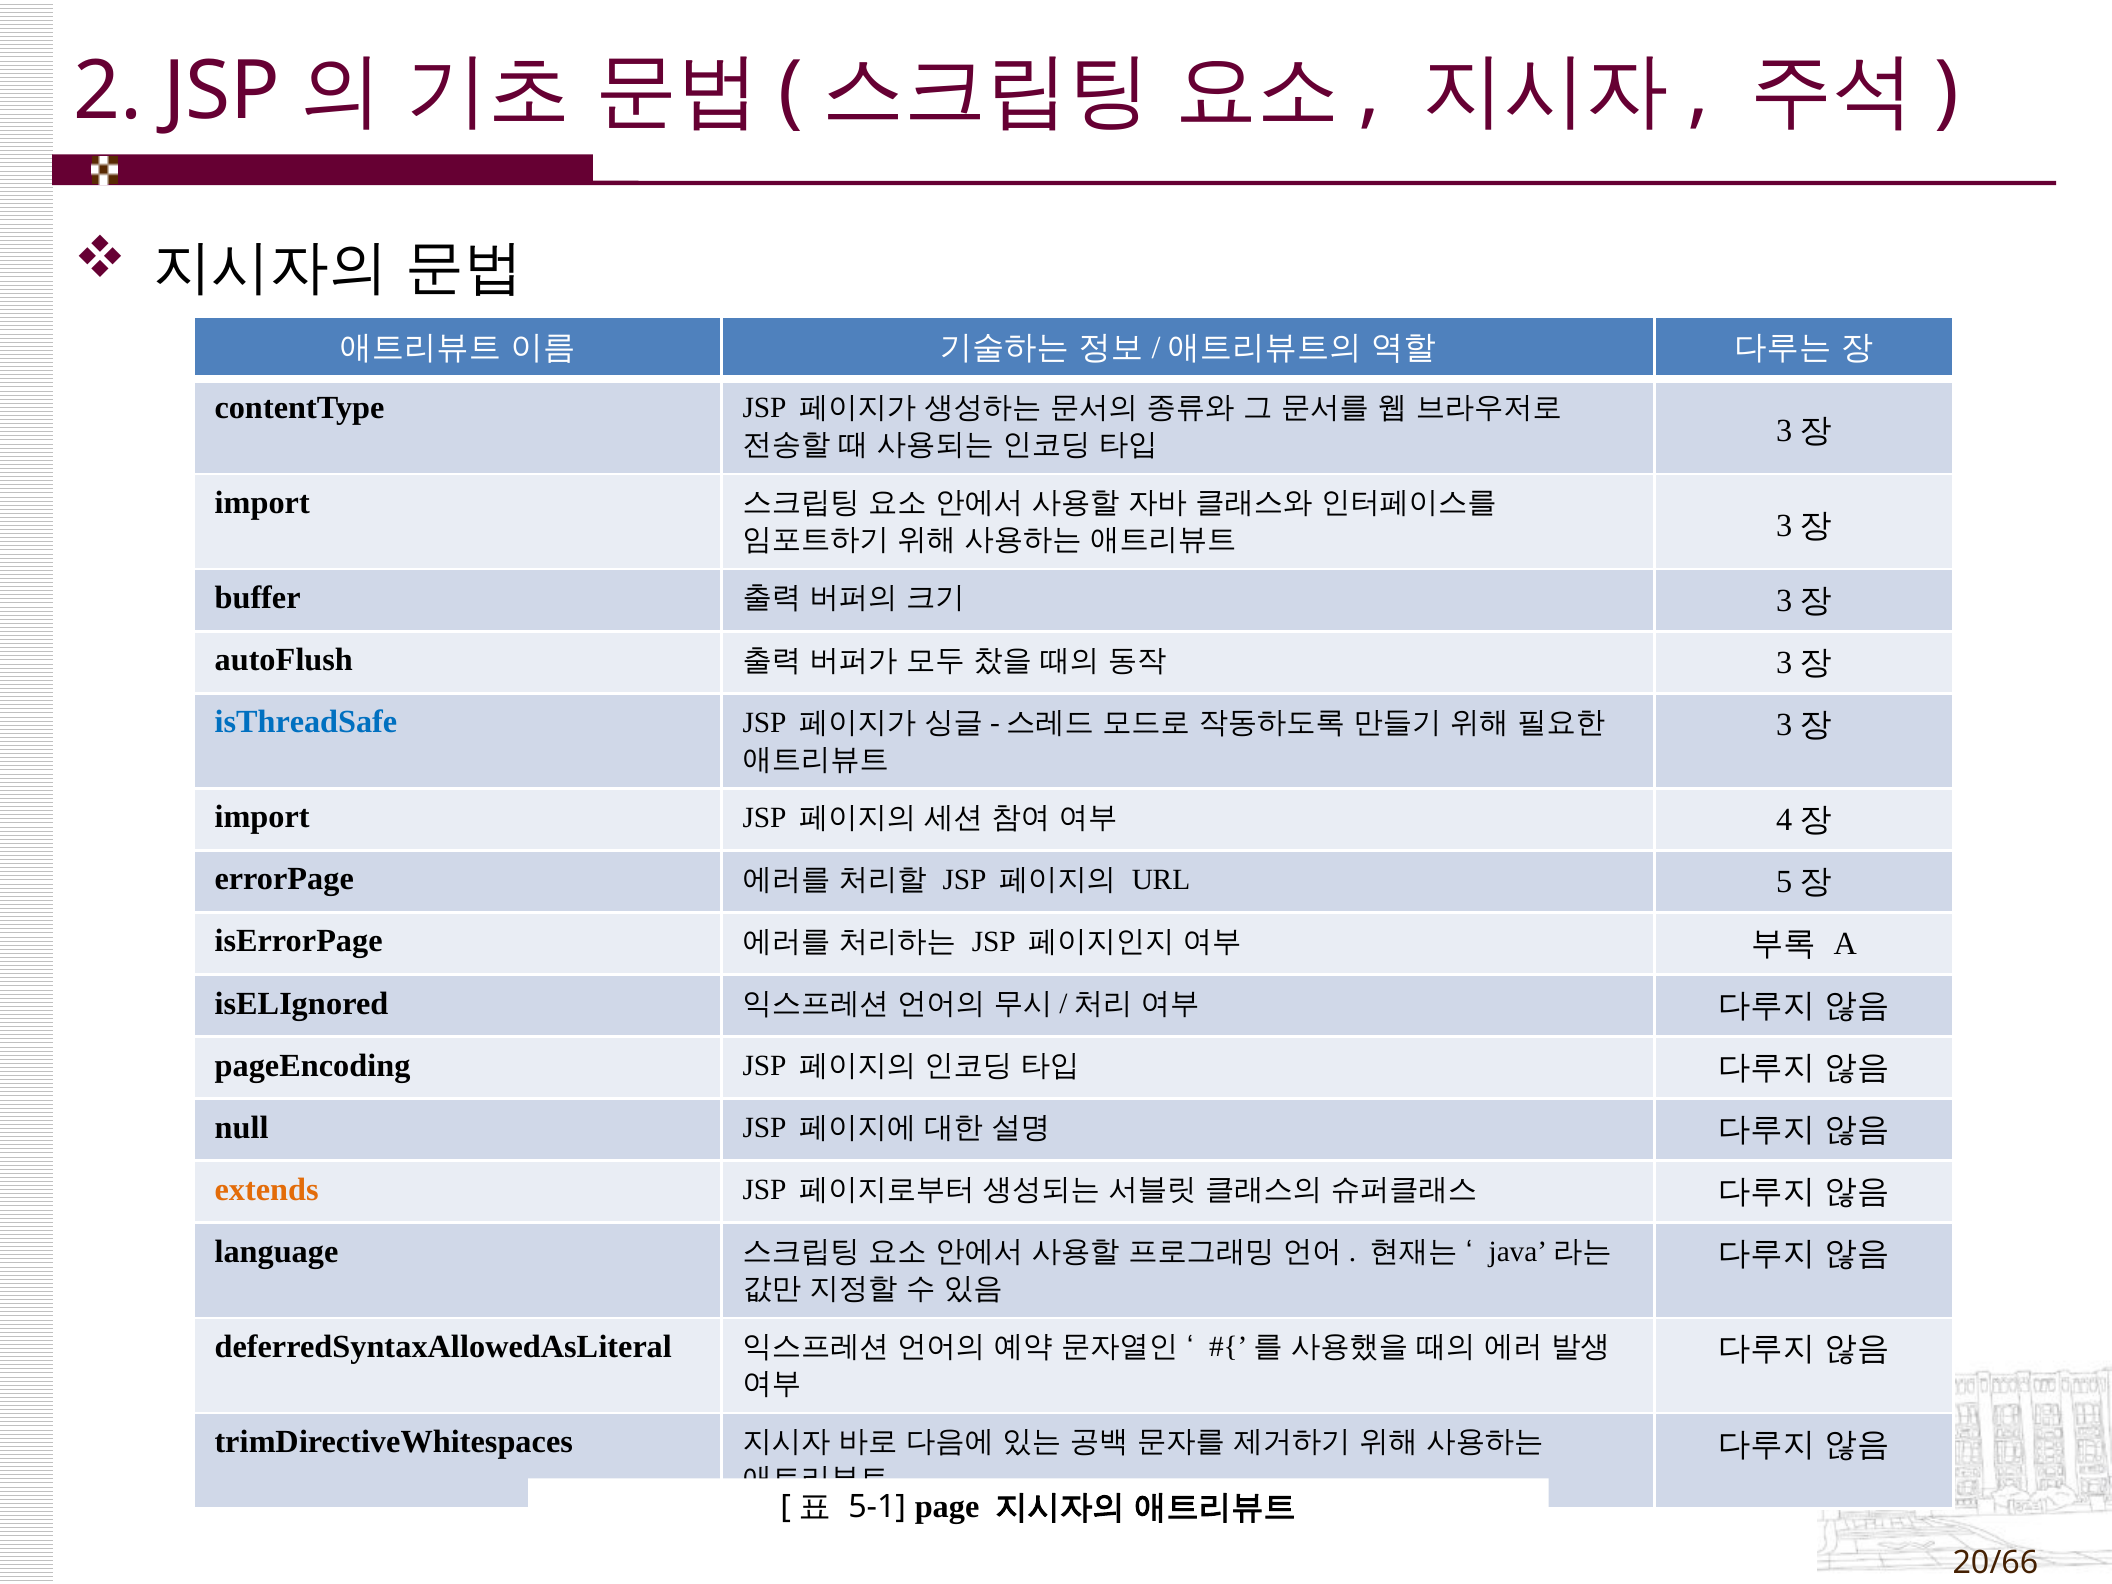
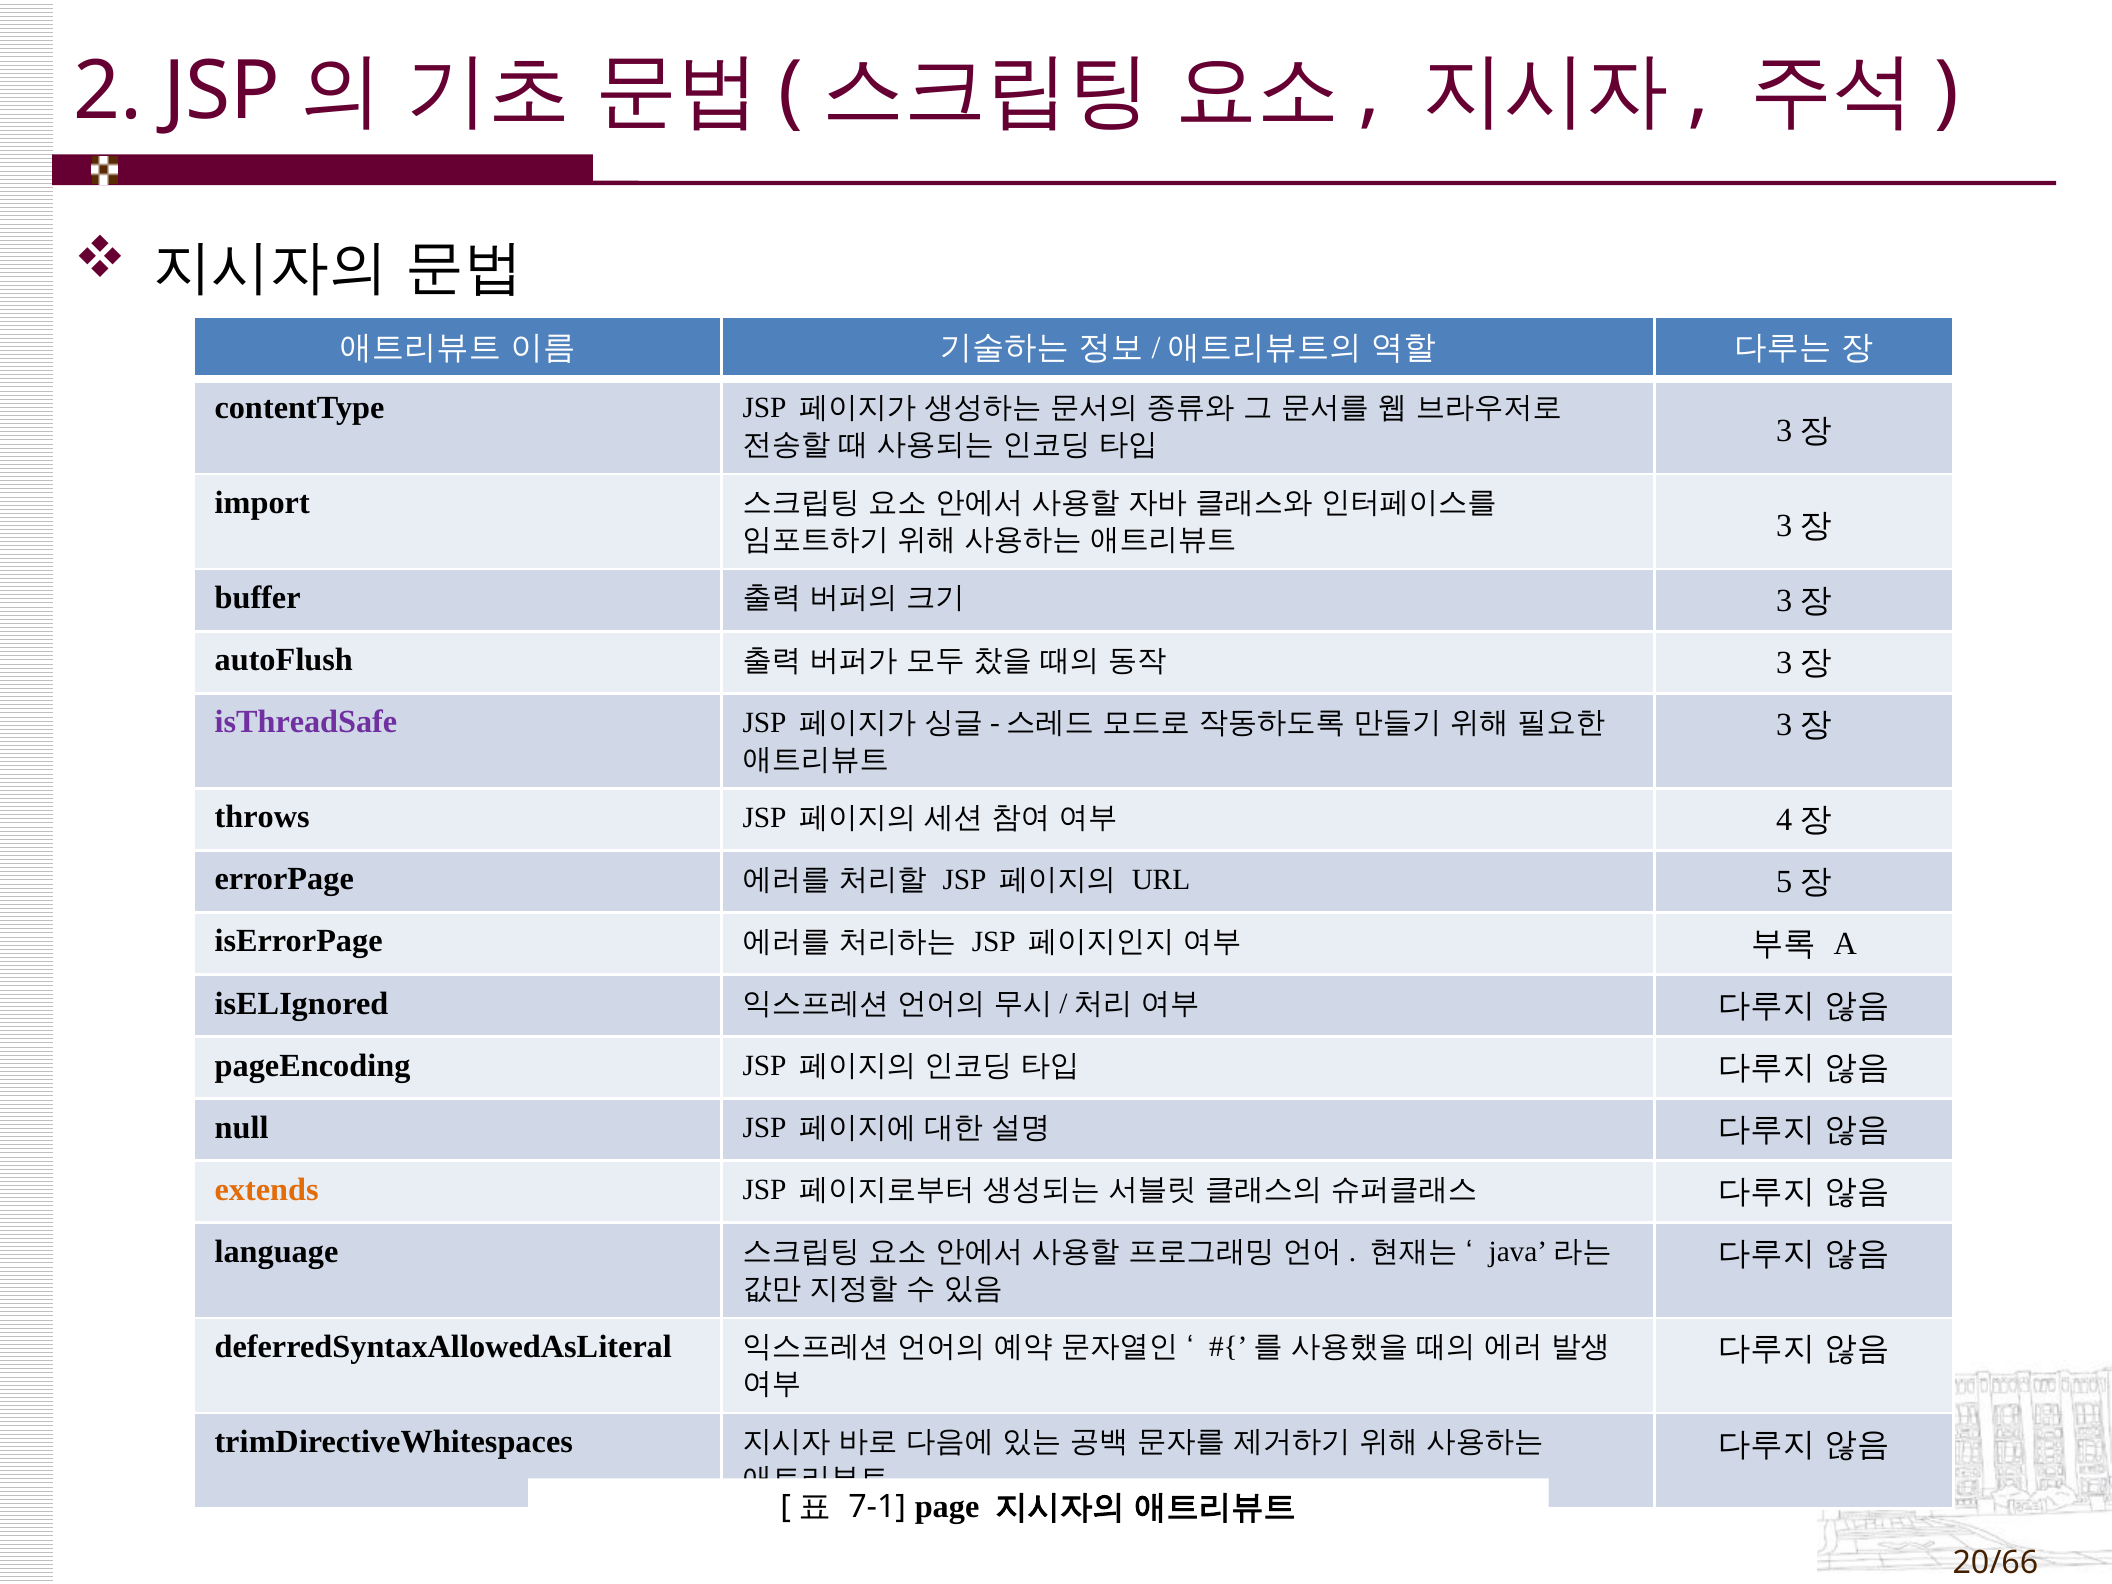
isThreadSafe colour: blue -> purple (306, 722)
import: import -> throws (262, 817)
5-1: 5-1 -> 7-1 (877, 1507)
